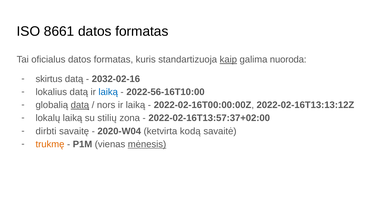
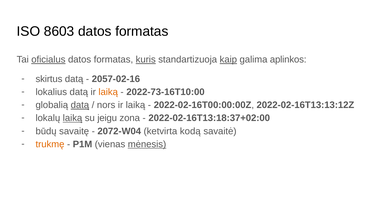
8661: 8661 -> 8603 (59, 31)
oficialus underline: none -> present (48, 59)
kuris underline: none -> present (146, 59)
nuoroda: nuoroda -> aplinkos (288, 59)
2032-02-16: 2032-02-16 -> 2057-02-16 (116, 79)
laiką colour: blue -> orange (108, 92)
2022-56-16T10:00: 2022-56-16T10:00 -> 2022-73-16T10:00 (166, 92)
laiką underline: none -> present (73, 118)
stilių: stilių -> jeigu (107, 118)
2022-02-16T13:57:37+02:00: 2022-02-16T13:57:37+02:00 -> 2022-02-16T13:18:37+02:00 (209, 118)
dirbti: dirbti -> būdų (46, 131)
2020-W04: 2020-W04 -> 2072-W04 (119, 131)
